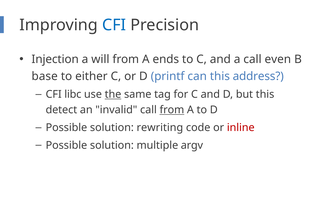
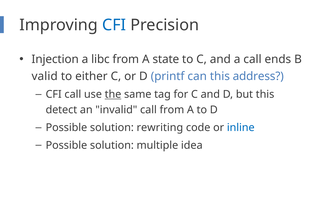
will: will -> libc (100, 59)
ends: ends -> state (166, 59)
even: even -> ends (278, 59)
base: base -> valid (45, 76)
CFI libc: libc -> call (73, 94)
from underline: present -> none (172, 110)
inline colour: red -> blue (241, 127)
argv: argv -> idea (192, 145)
